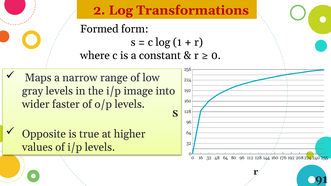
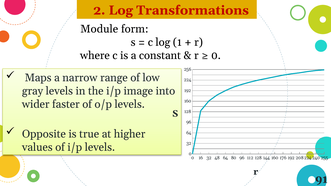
Formed: Formed -> Module (99, 29)
